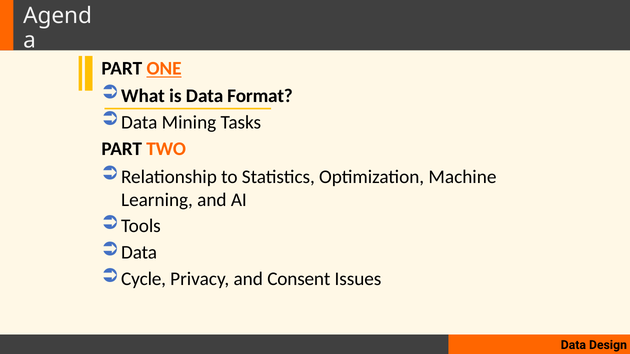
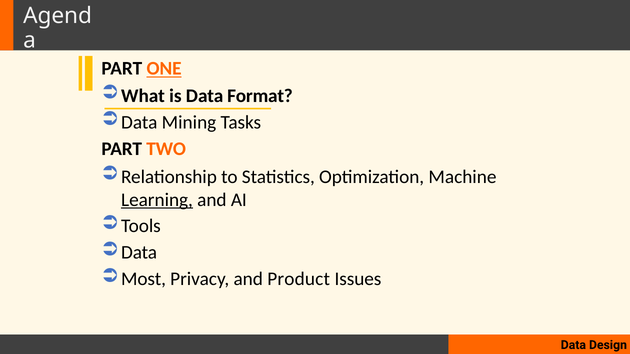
Learning underline: none -> present (157, 200)
Cycle: Cycle -> Most (144, 279)
Consent: Consent -> Product (299, 279)
